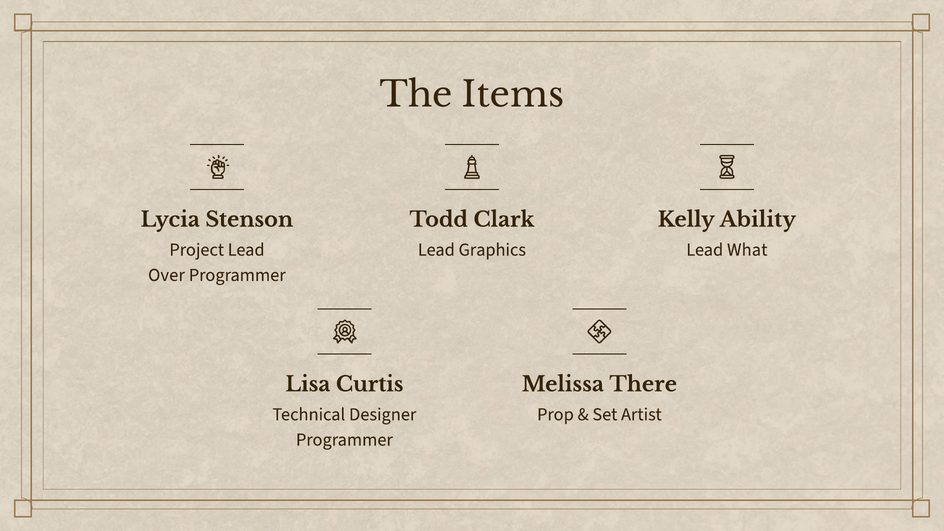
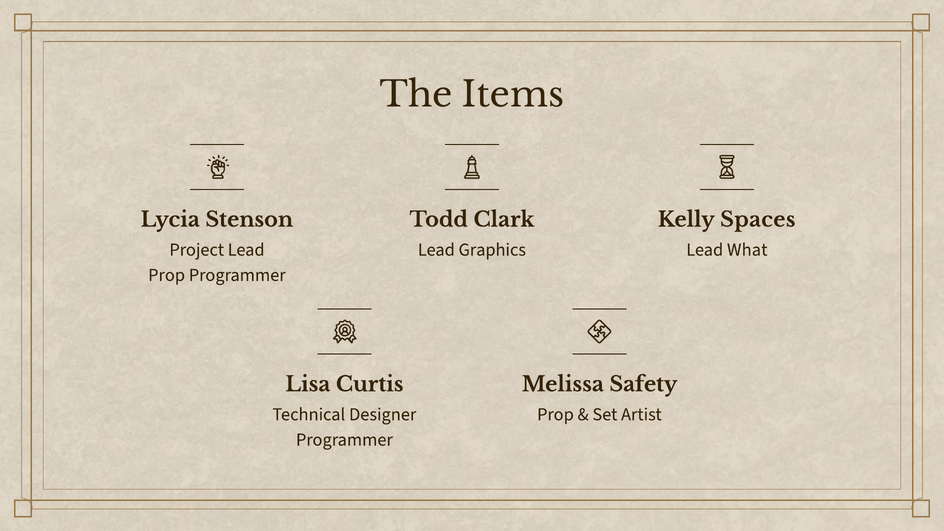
Ability: Ability -> Spaces (758, 220)
Over: Over -> Prop (167, 275)
There: There -> Safety (643, 384)
